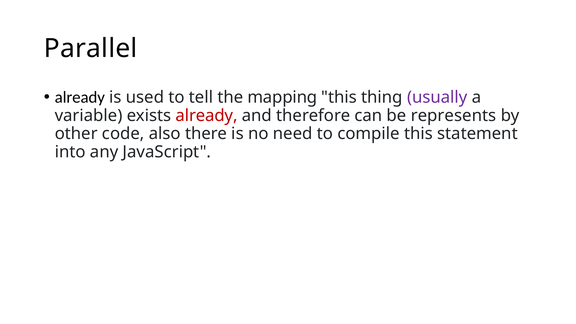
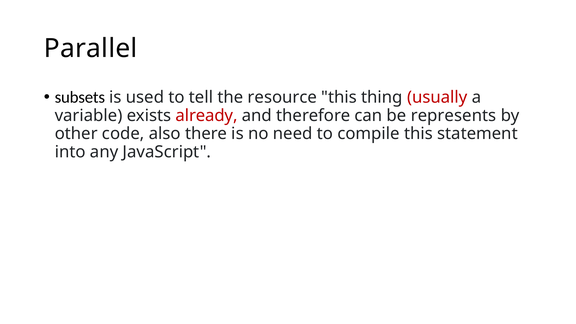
already: already -> subsets (80, 97)
mapping: mapping -> resource (282, 97)
usually colour: purple -> red (437, 97)
